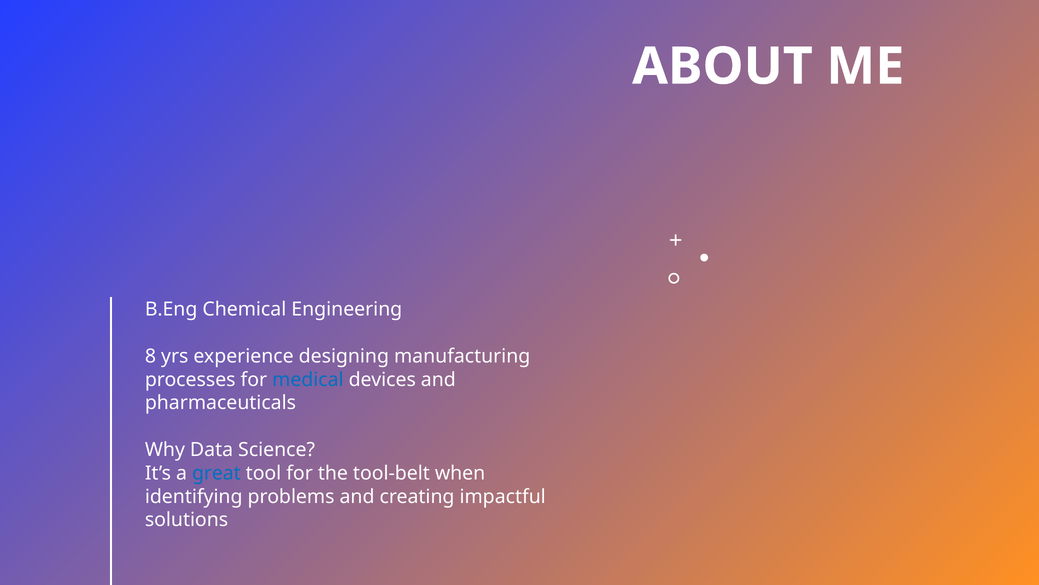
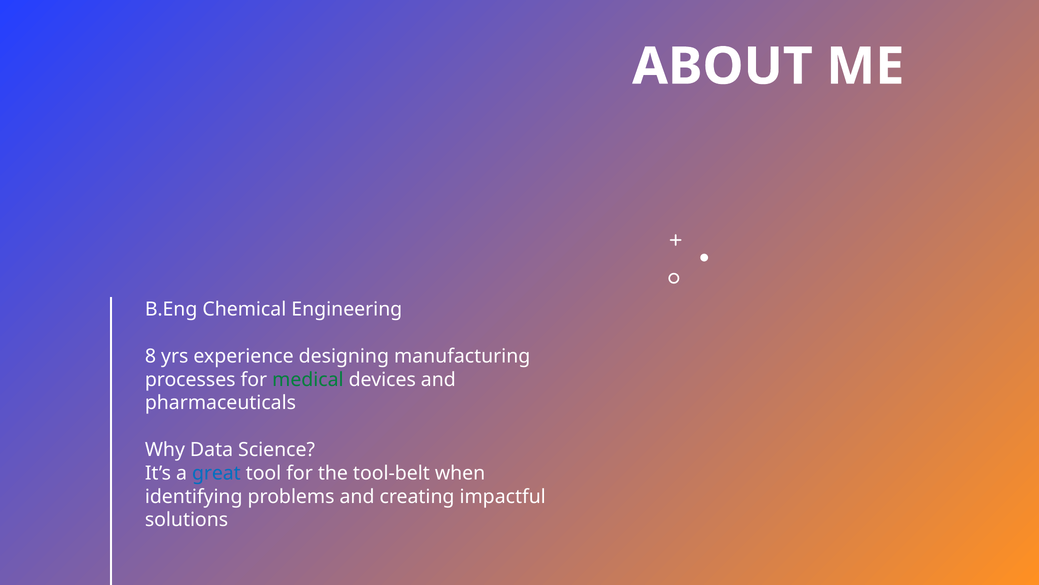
medical colour: blue -> green (308, 379)
